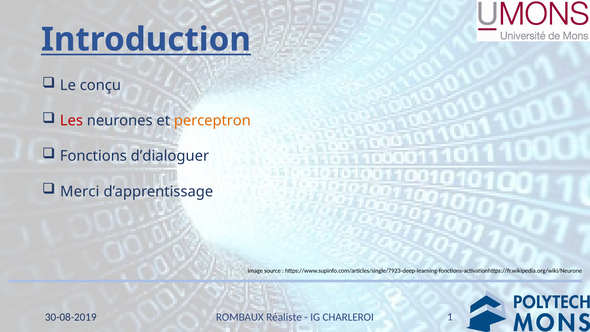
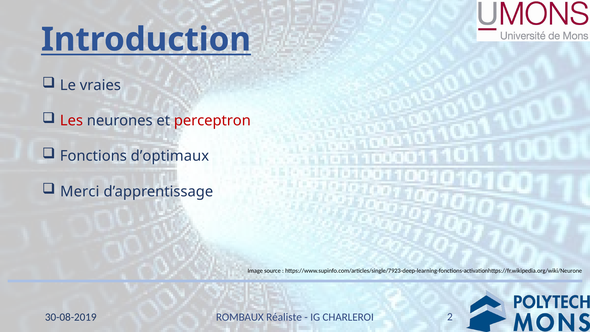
conçu: conçu -> vraies (100, 85)
perceptron colour: orange -> red (212, 121)
d’dialoguer: d’dialoguer -> d’optimaux (170, 156)
1: 1 -> 2 (450, 317)
